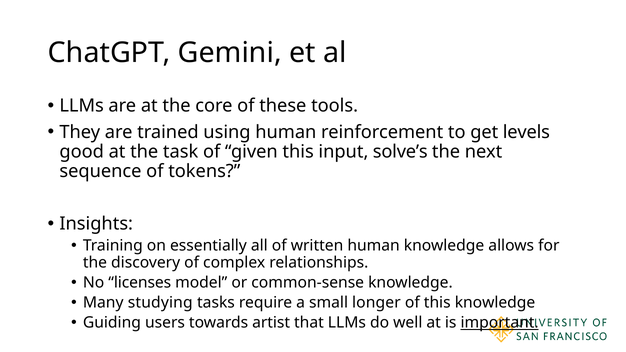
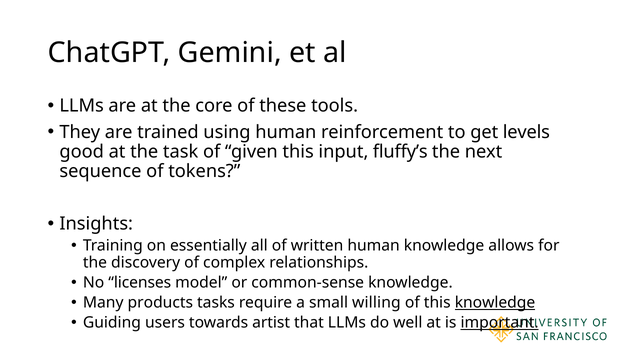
solve’s: solve’s -> fluffy’s (400, 152)
studying: studying -> products (160, 303)
longer: longer -> willing (376, 303)
knowledge underline: none -> present (495, 303)
